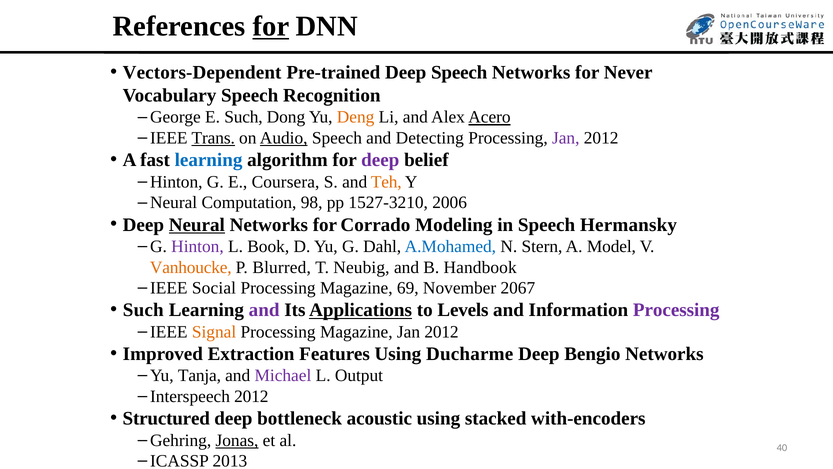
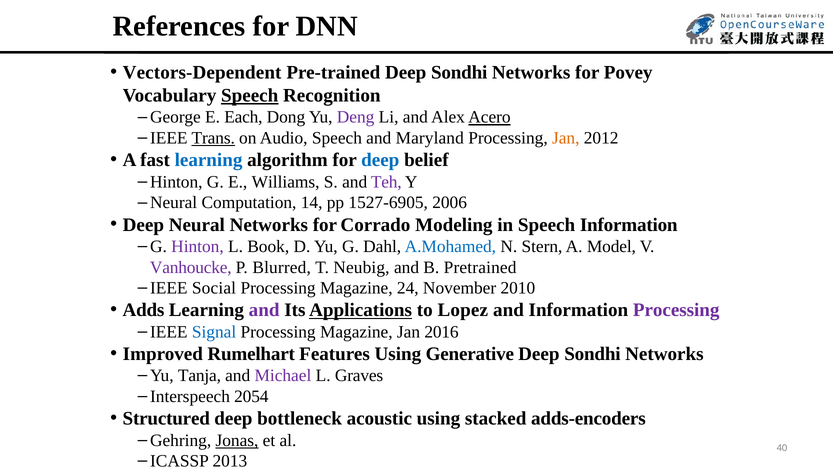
for underline: present -> none (271, 26)
Pre-trained Deep Speech: Speech -> Sondhi (459, 73)
Never: Never -> Povey (628, 73)
Speech underline: none -> present (250, 95)
E Such: Such -> Each (243, 117)
Deng colour: orange -> purple (356, 117)
Audio underline: present -> none (284, 138)
Detecting: Detecting -> Maryland (430, 138)
Jan colour: purple -> orange (566, 138)
deep colour: purple -> blue (380, 160)
Coursera: Coursera -> Williams (286, 182)
Teh colour: orange -> purple (386, 182)
98: 98 -> 14 (312, 203)
1527-3210: 1527-3210 -> 1527-6905 (388, 203)
Neural underline: present -> none (197, 225)
Speech Hermansky: Hermansky -> Information (629, 225)
Vanhoucke colour: orange -> purple (191, 267)
Handbook: Handbook -> Pretrained (480, 267)
69: 69 -> 24 (408, 288)
2067: 2067 -> 2010 (518, 288)
Such: Such -> Adds (143, 310)
Levels: Levels -> Lopez (463, 310)
Signal colour: orange -> blue (214, 332)
Magazine Jan 2012: 2012 -> 2016 (442, 332)
Extraction: Extraction -> Rumelhart (251, 354)
Ducharme: Ducharme -> Generative (470, 354)
Bengio: Bengio -> Sondhi (592, 354)
Output: Output -> Graves (359, 375)
Interspeech 2012: 2012 -> 2054 (251, 396)
with-encoders: with-encoders -> adds-encoders (588, 418)
